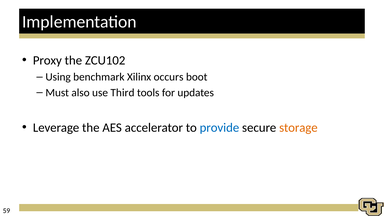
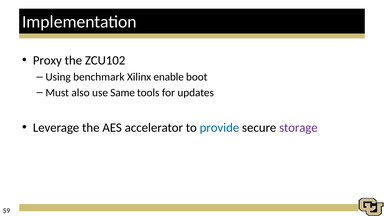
occurs: occurs -> enable (169, 77)
Third: Third -> Same (123, 93)
storage colour: orange -> purple (298, 128)
